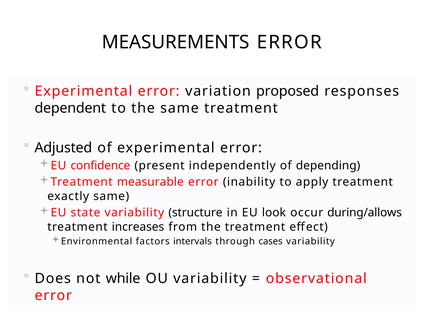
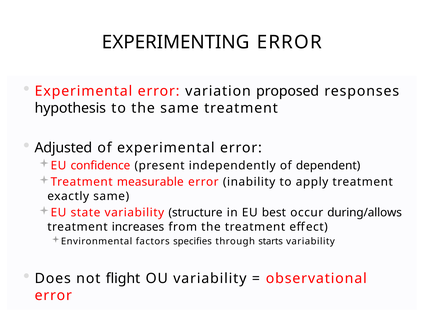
MEASUREMENTS: MEASUREMENTS -> EXPERIMENTING (176, 42)
dependent: dependent -> hypothesis (70, 108)
depending: depending -> dependent (328, 166)
look: look -> best (274, 213)
intervals: intervals -> specifies (193, 241)
cases: cases -> starts (271, 241)
while: while -> flight (123, 278)
